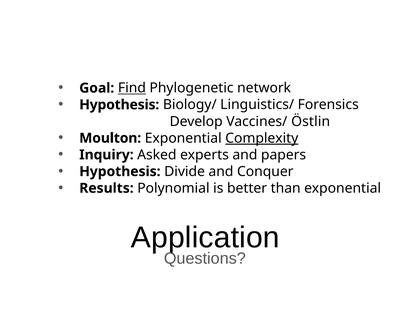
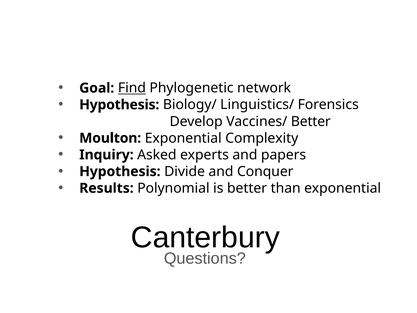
Vaccines/ Östlin: Östlin -> Better (311, 121)
Complexity underline: present -> none (262, 138)
Application: Application -> Canterbury (205, 237)
